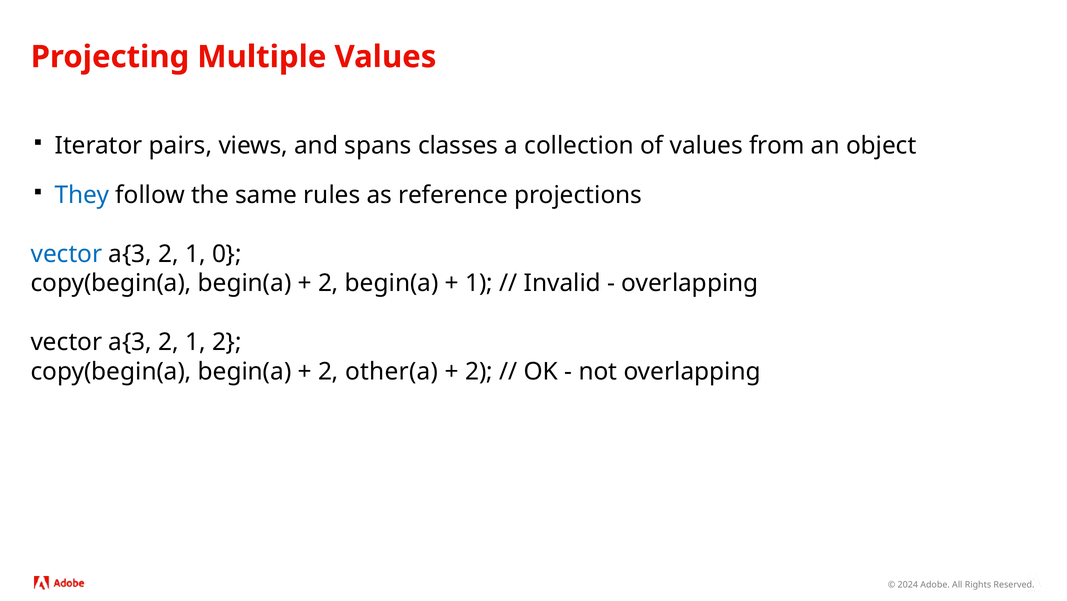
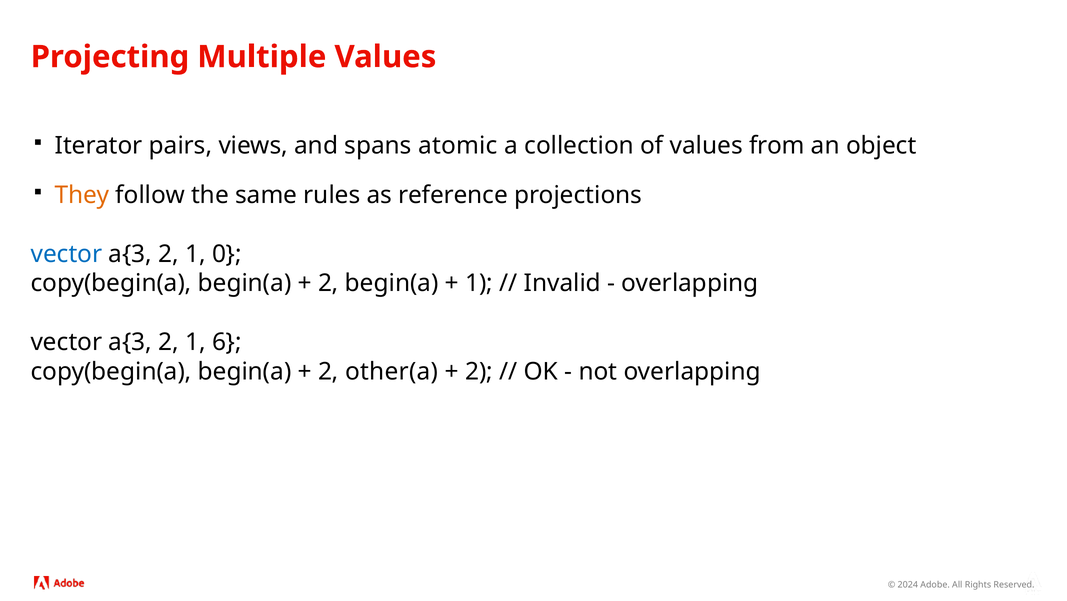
classes: classes -> atomic (458, 146)
They colour: blue -> orange (82, 195)
1 2: 2 -> 6 (227, 342)
